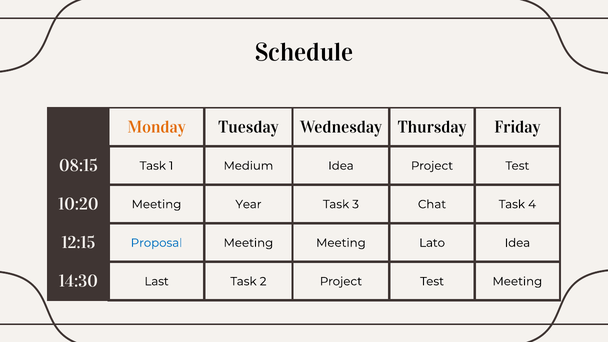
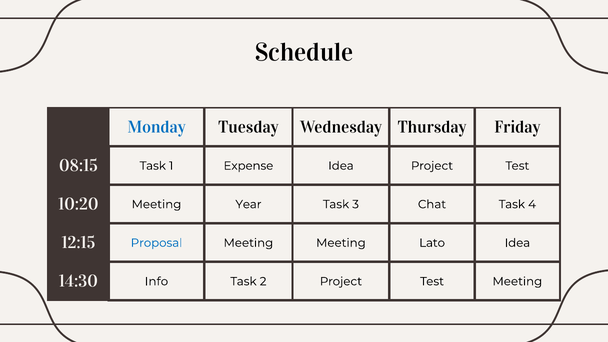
Monday colour: orange -> blue (157, 127)
Medium: Medium -> Expense (248, 166)
Last: Last -> Info (156, 281)
